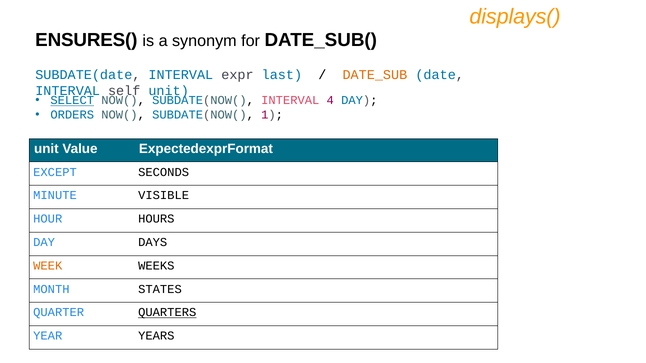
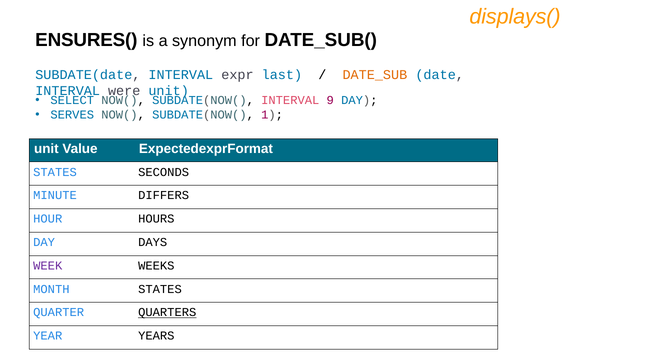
self: self -> were (124, 91)
SELECT underline: present -> none (72, 101)
4: 4 -> 9 (330, 101)
ORDERS: ORDERS -> SERVES (72, 115)
EXCEPT: EXCEPT -> STATES (55, 172)
VISIBLE: VISIBLE -> DIFFERS (164, 196)
WEEK colour: orange -> purple (48, 266)
